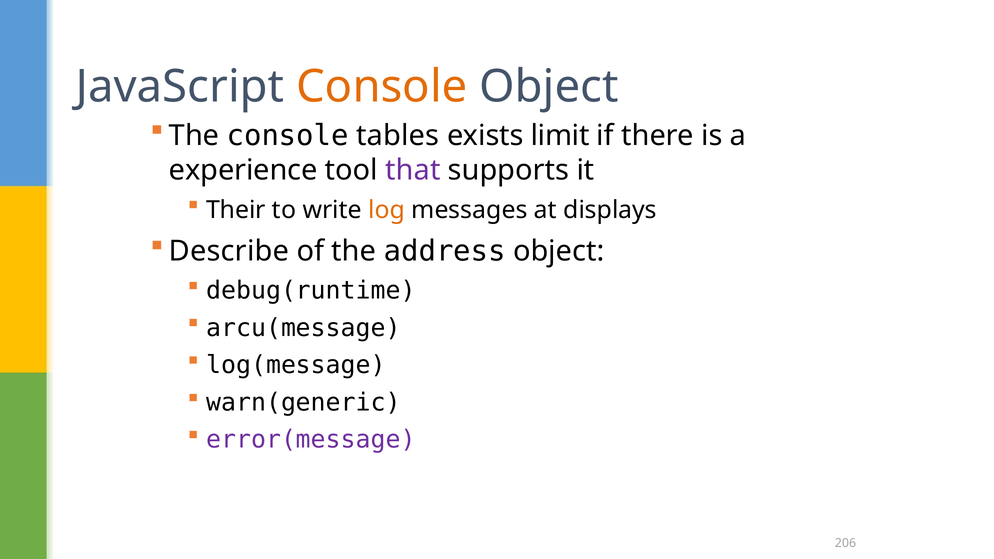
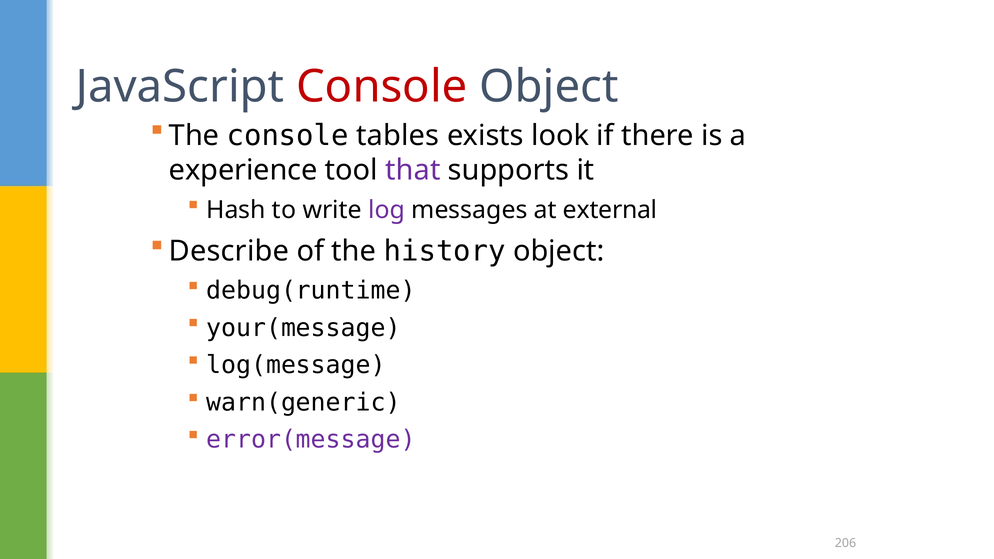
Console colour: orange -> red (382, 87)
limit: limit -> look (560, 136)
Their: Their -> Hash (236, 210)
log colour: orange -> purple (386, 210)
displays: displays -> external (610, 210)
address: address -> history (445, 251)
arcu(message: arcu(message -> your(message (303, 328)
